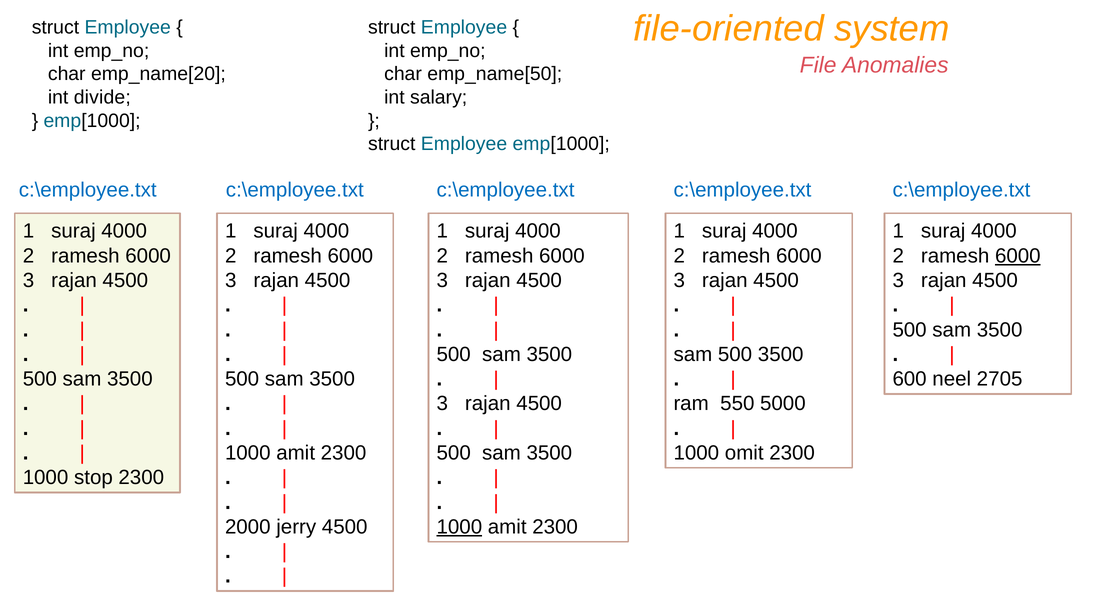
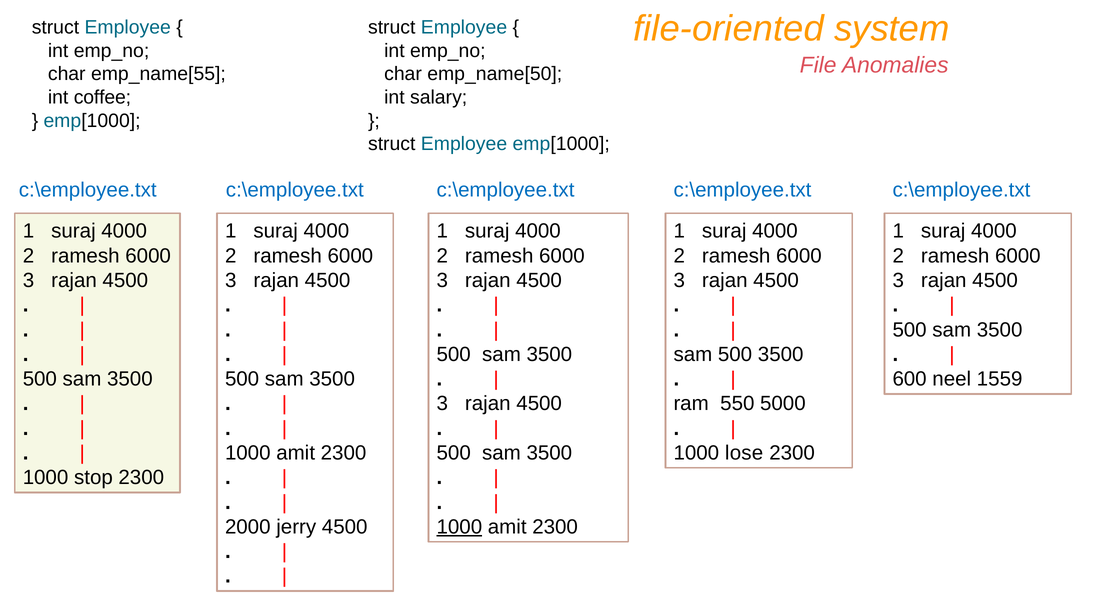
emp_name[20: emp_name[20 -> emp_name[55 (158, 74)
divide: divide -> coffee (102, 97)
6000 underline: present -> none (1018, 256)
2705: 2705 -> 1559 (1000, 379)
omit: omit -> lose (744, 453)
